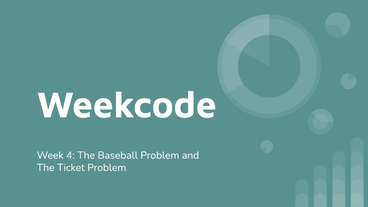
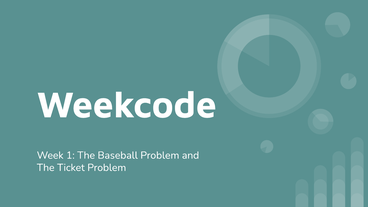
4: 4 -> 1 (70, 155)
